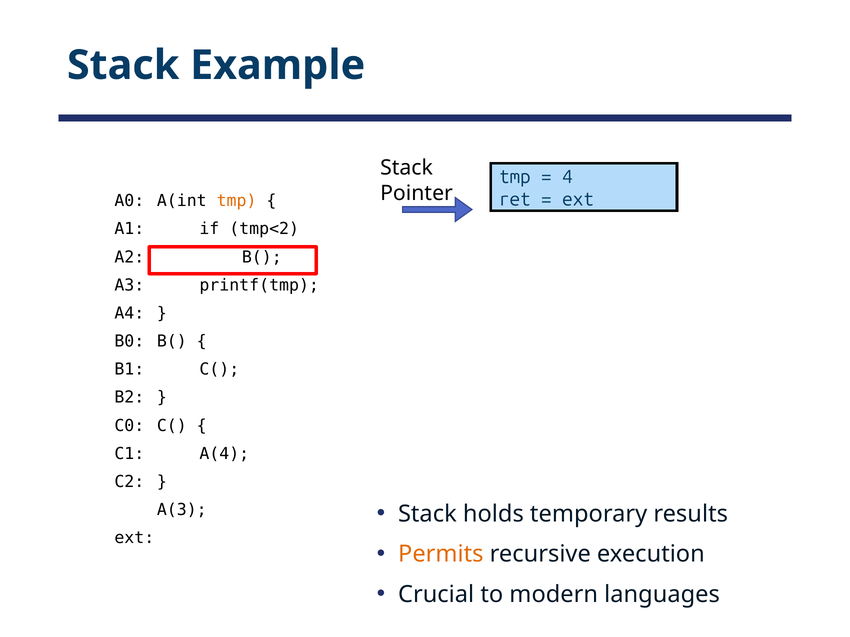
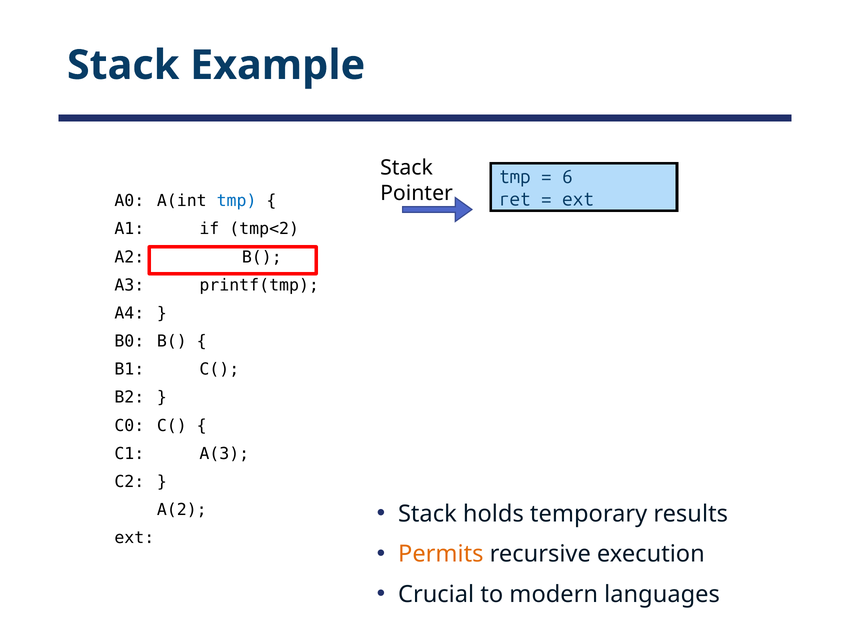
4: 4 -> 6 (567, 177)
tmp colour: orange -> blue (237, 201)
A(4: A(4 -> A(3 (224, 454)
A(3: A(3 -> A(2 (182, 510)
